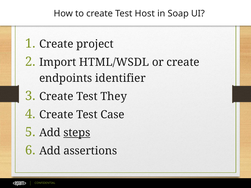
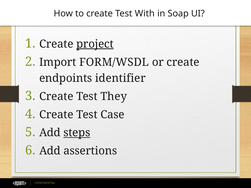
Host: Host -> With (145, 13)
project underline: none -> present (95, 44)
HTML/WSDL: HTML/WSDL -> FORM/WSDL (114, 62)
